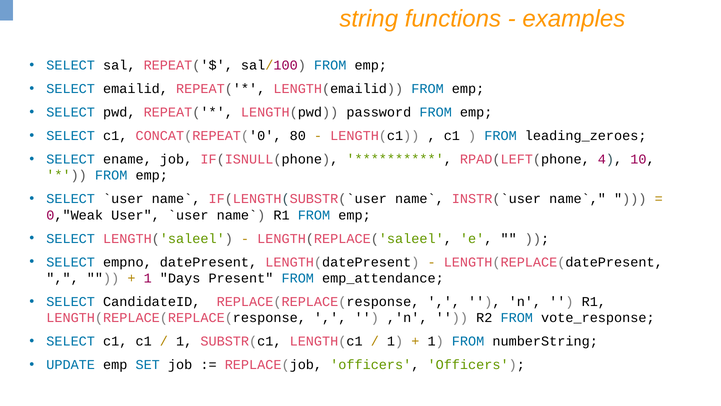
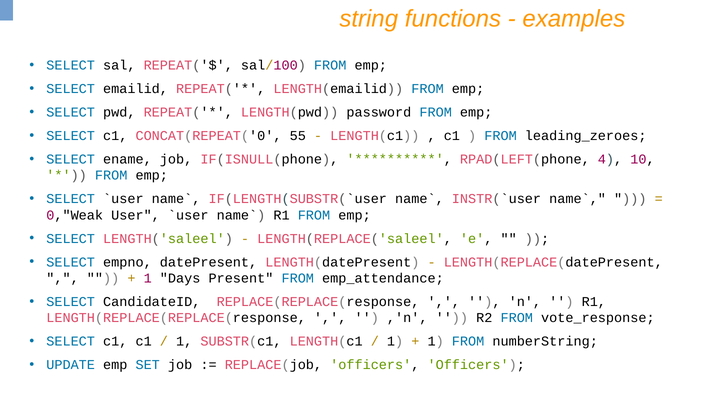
80: 80 -> 55 (298, 136)
